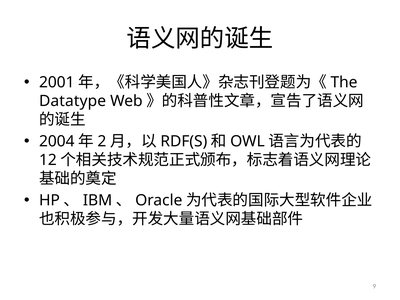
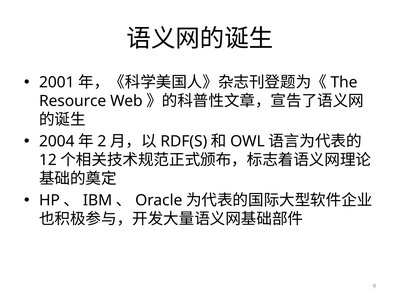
Datatype: Datatype -> Resource (73, 101)
